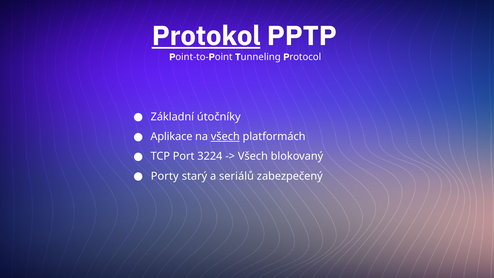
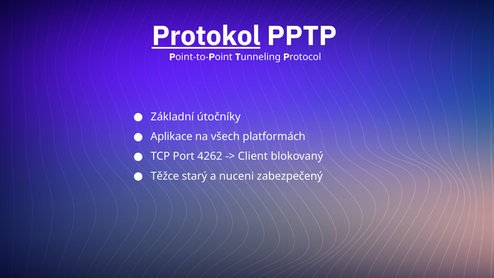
všech underline: present -> none (225, 137)
3224: 3224 -> 4262 (210, 156)
Všech: Všech -> Client (253, 156)
Porty: Porty -> Těžce (165, 176)
seriálů: seriálů -> nuceni (236, 176)
